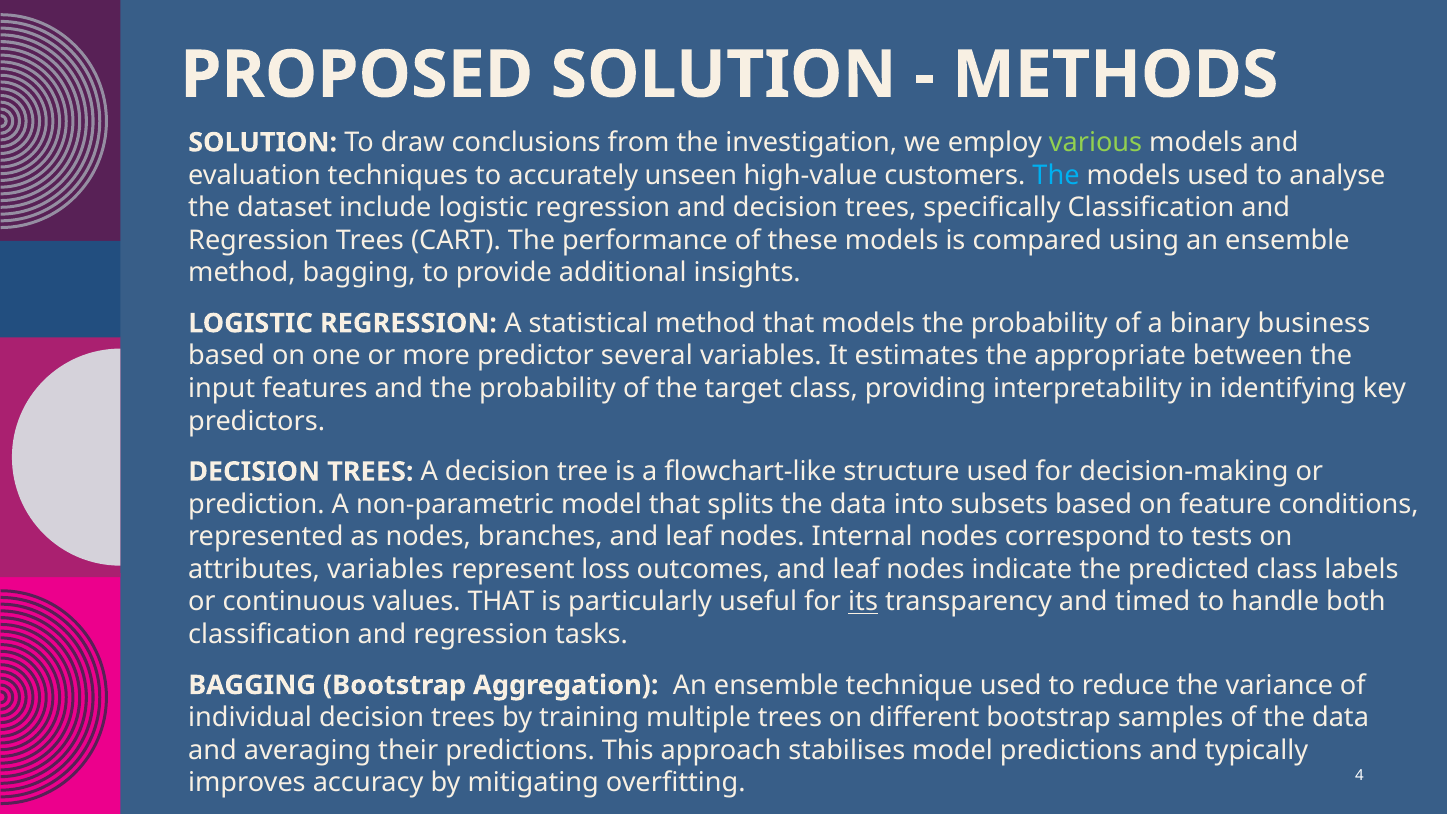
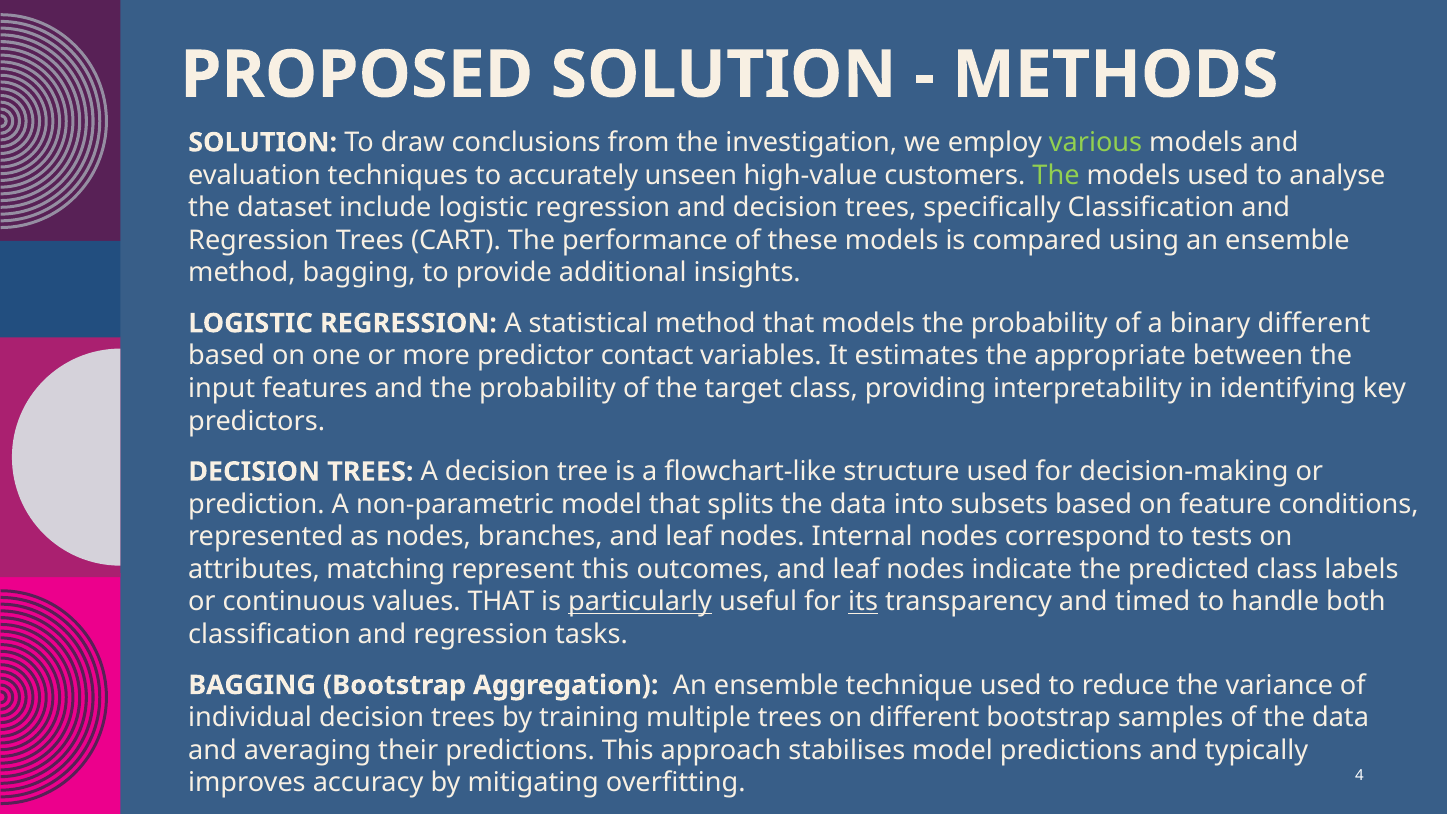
The colour: light blue -> light green (1056, 175)
binary business: business -> different (1314, 323)
several: several -> contact (647, 356)
attributes variables: variables -> matching (386, 569)
represent loss: loss -> this (606, 569)
particularly underline: none -> present (640, 602)
